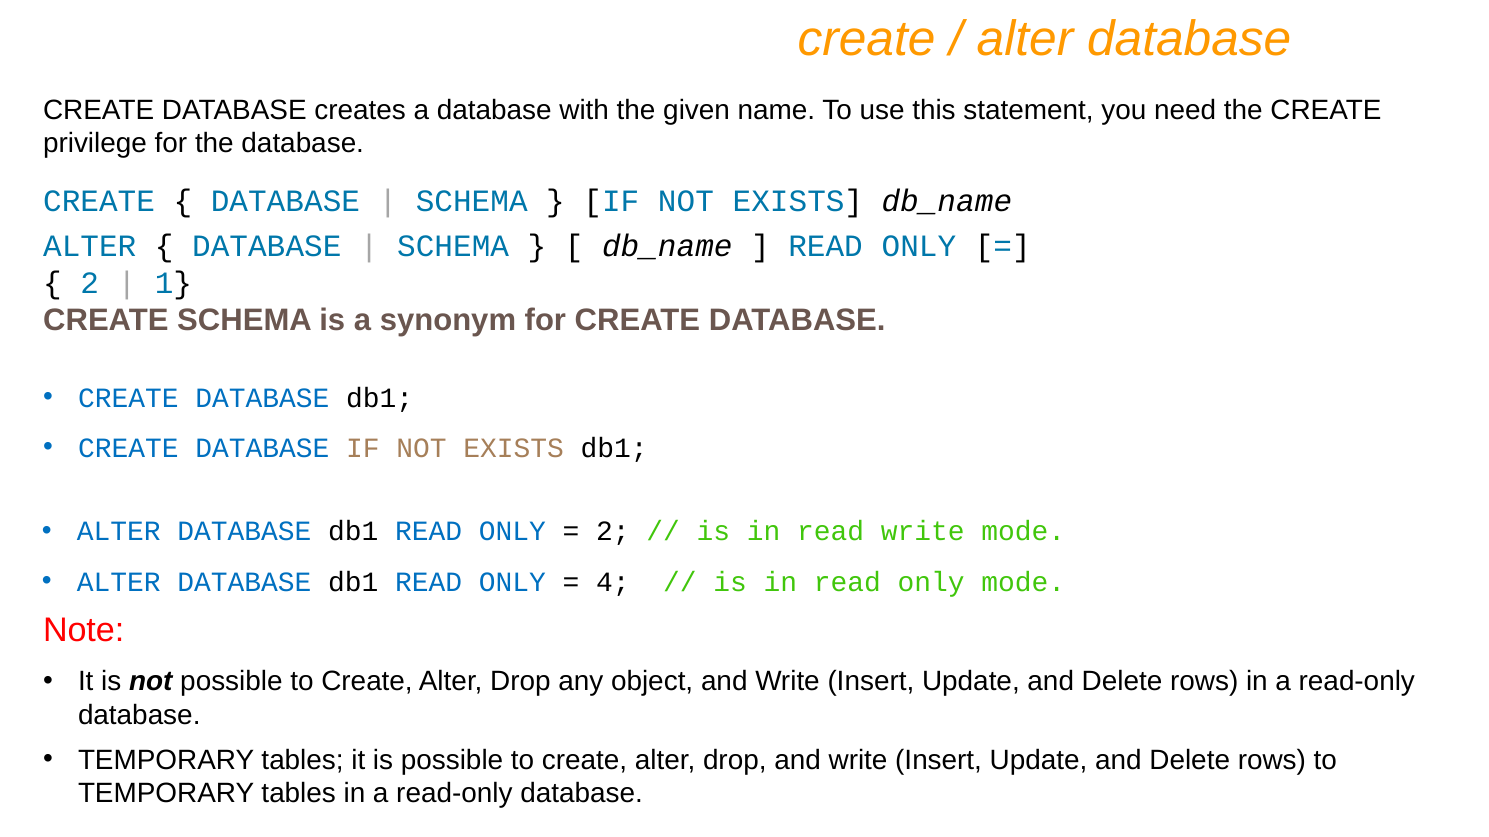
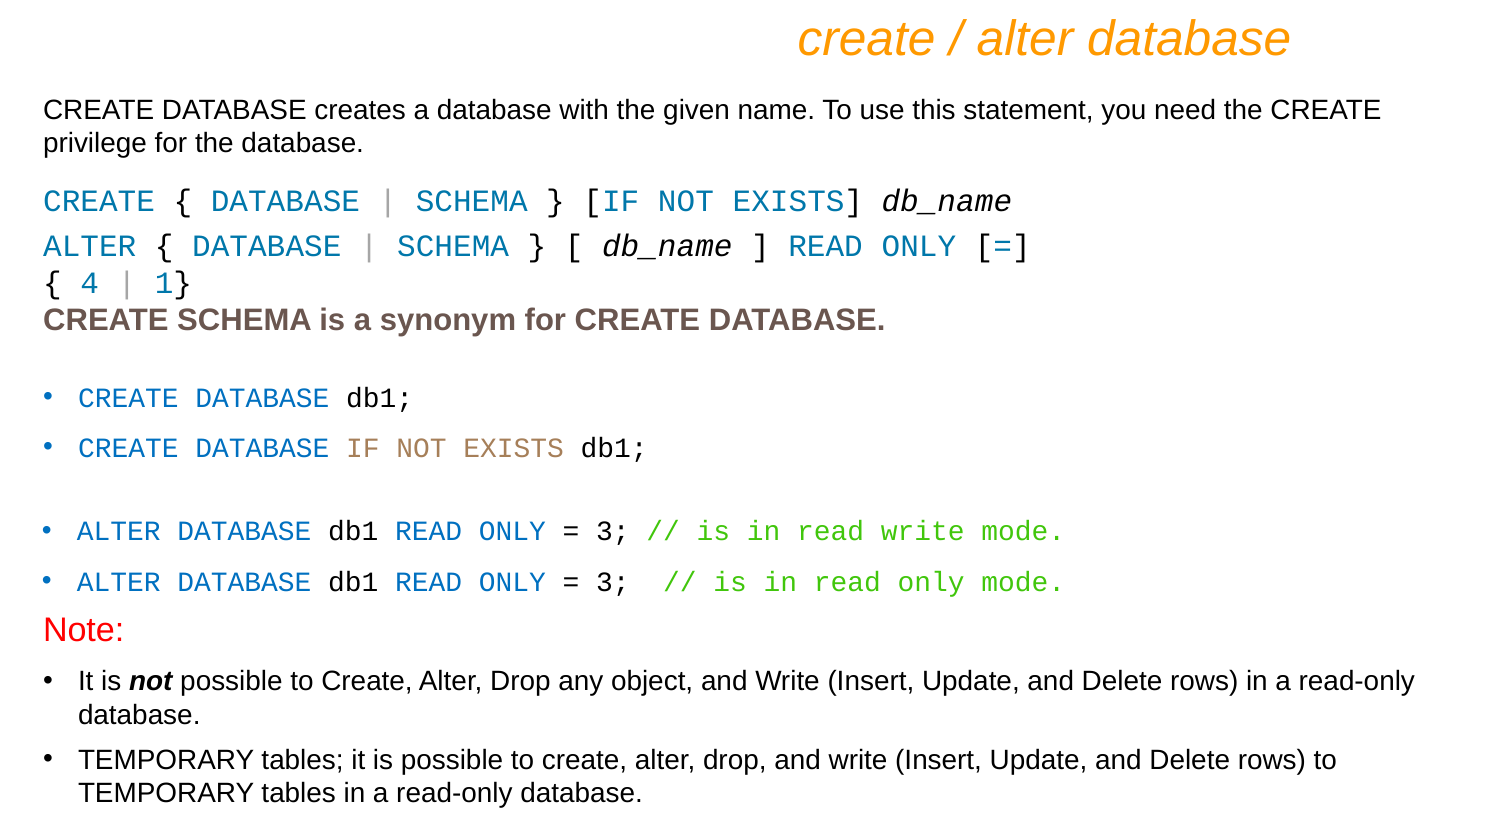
2: 2 -> 4 (90, 283)
2: 2 -> 3 (613, 532)
4: 4 -> 3 (613, 582)
